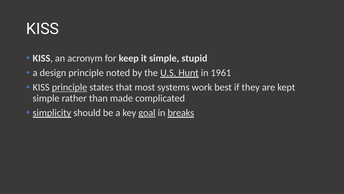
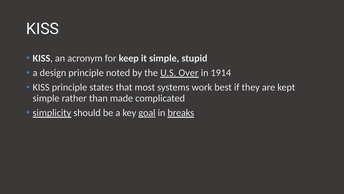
Hunt: Hunt -> Over (189, 73)
1961: 1961 -> 1914 (221, 73)
principle underline: present -> none (70, 87)
